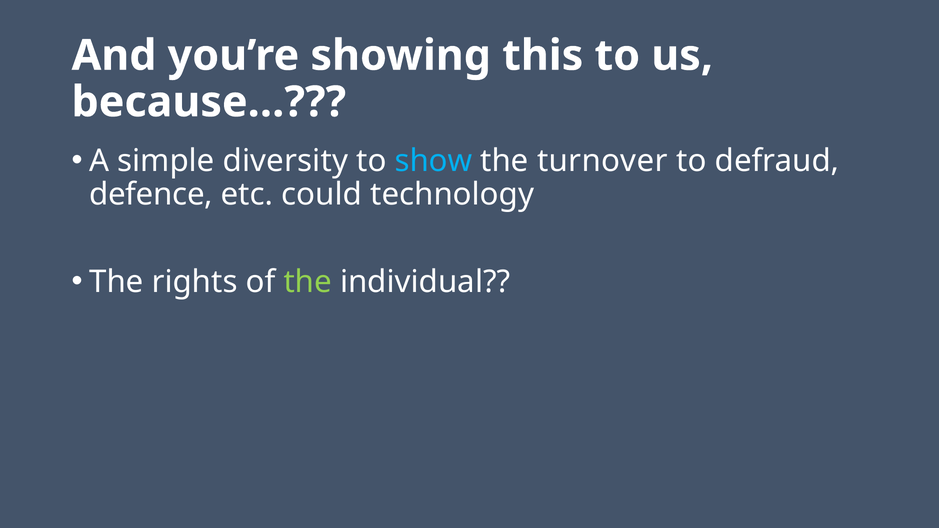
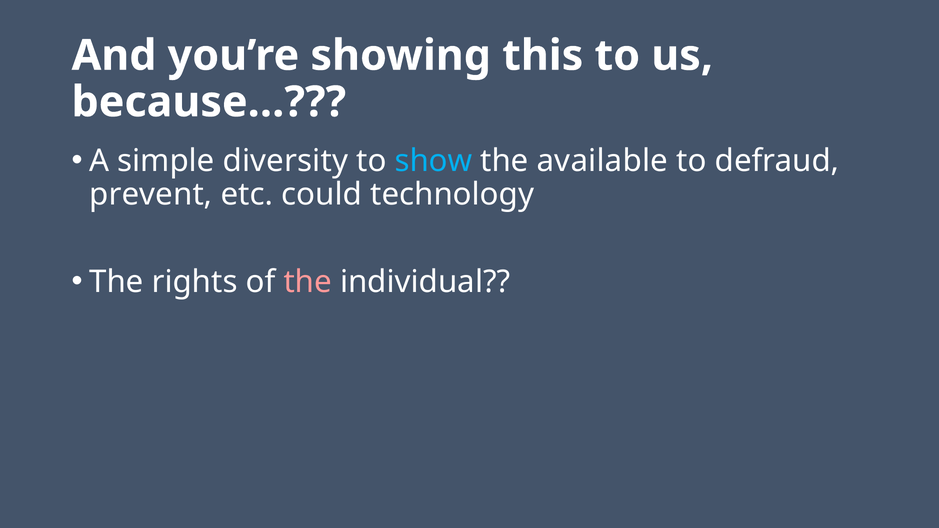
turnover: turnover -> available (602, 161)
defence: defence -> prevent (151, 195)
the colour: light green -> pink (308, 282)
